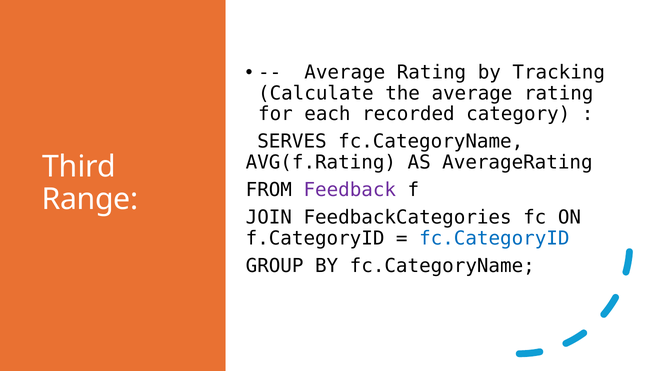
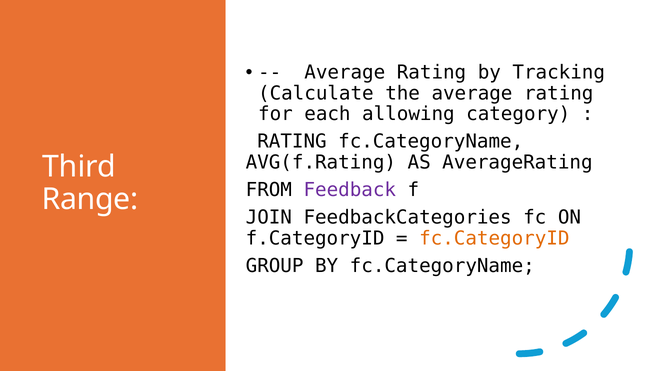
recorded: recorded -> allowing (408, 114)
SERVES: SERVES -> RATING (292, 142)
fc.CategoryID colour: blue -> orange (494, 238)
